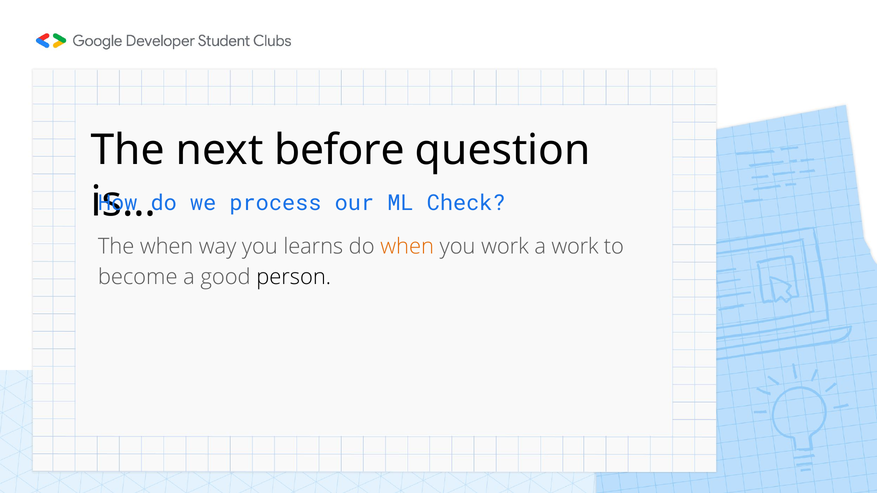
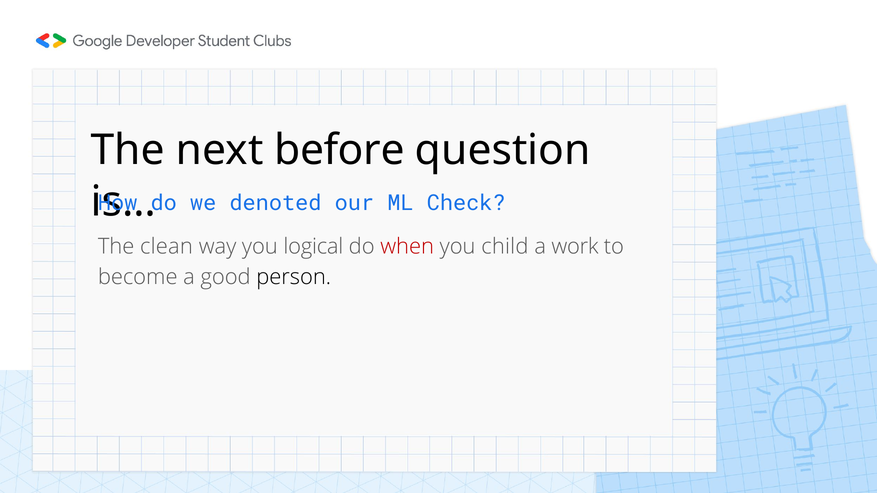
process: process -> denoted (275, 203)
The when: when -> clean (166, 247)
learns: learns -> logical (313, 247)
when colour: orange -> red (407, 247)
you work: work -> child (505, 247)
